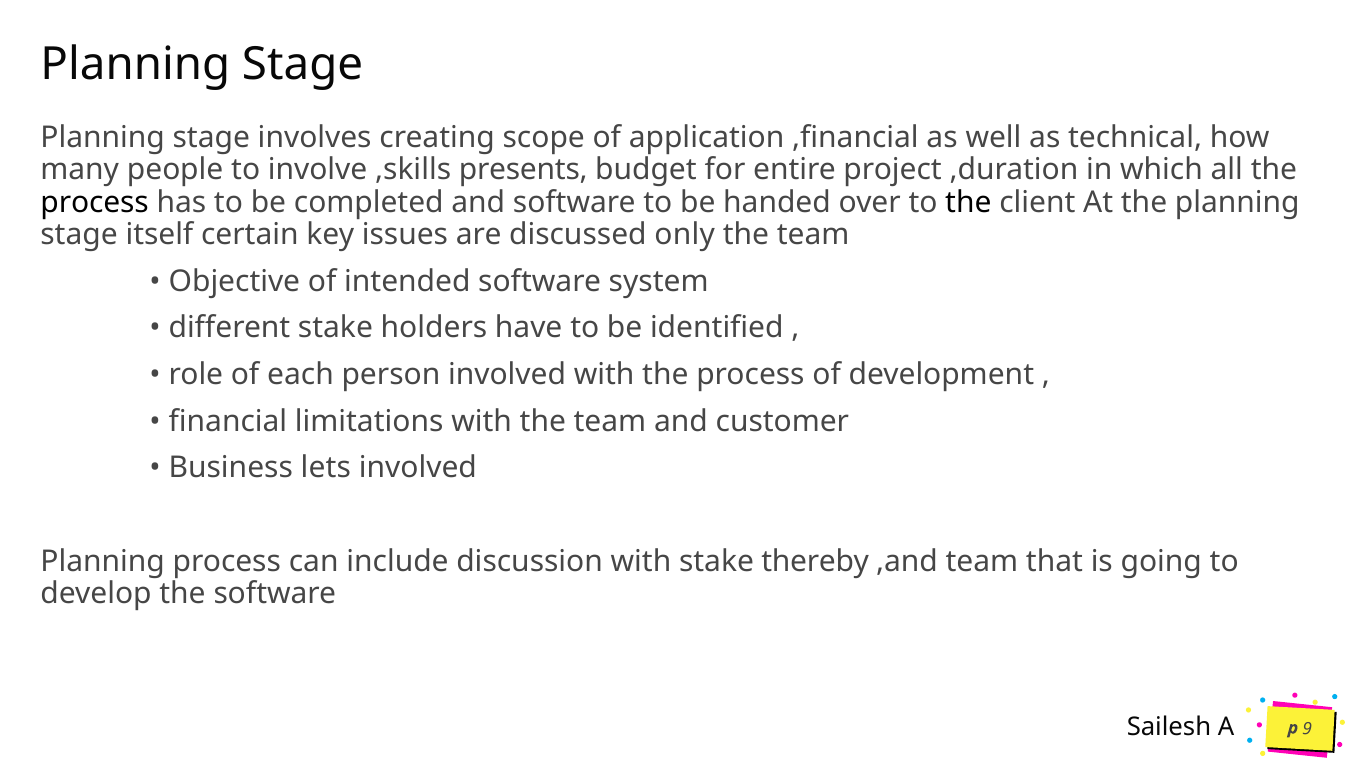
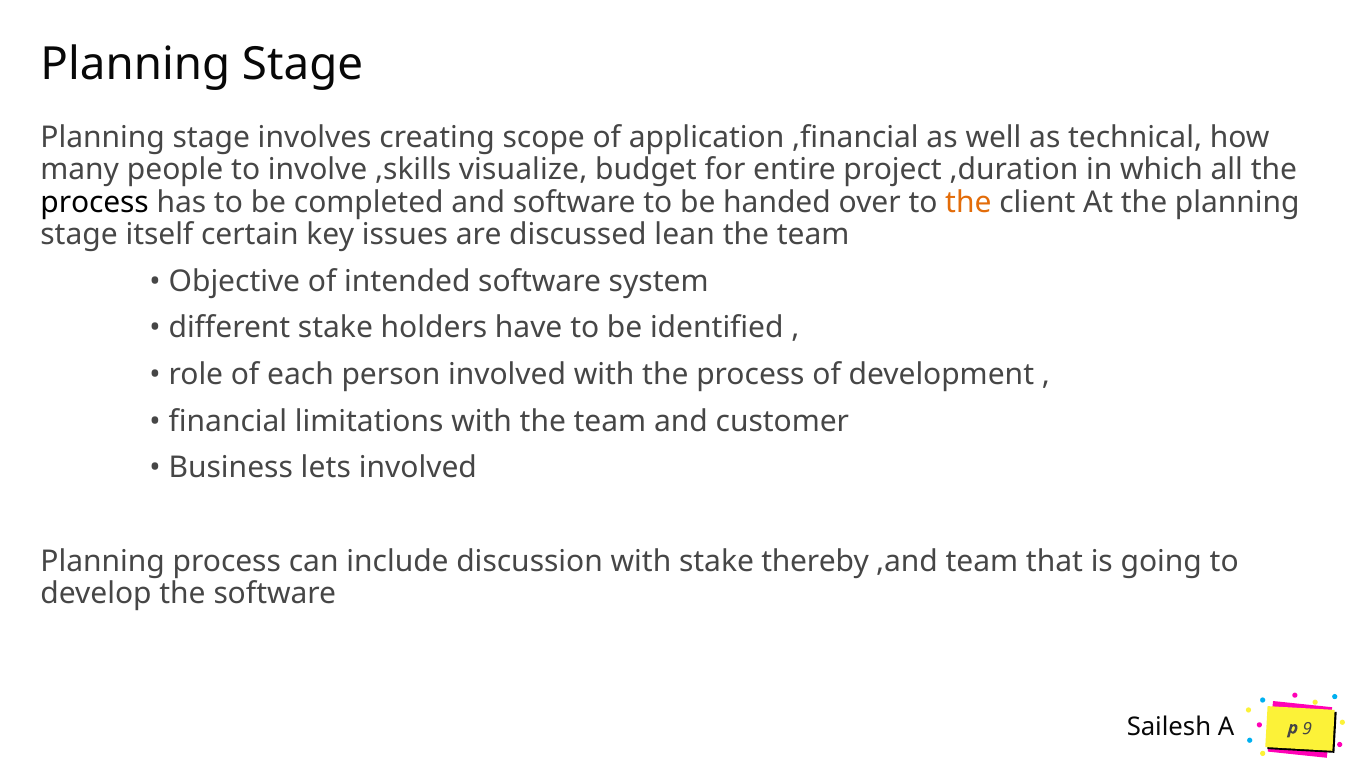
presents: presents -> visualize (523, 170)
the colour: black -> orange (968, 202)
only: only -> lean (685, 235)
